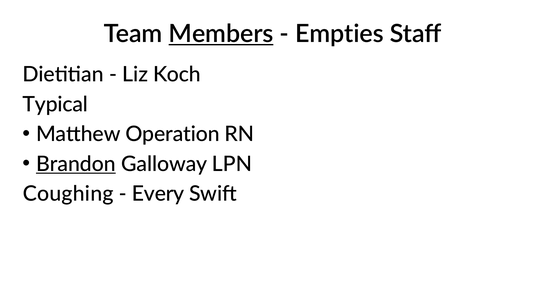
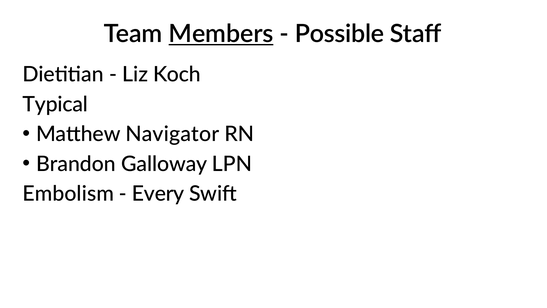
Empties: Empties -> Possible (340, 34)
Operation: Operation -> Navigator (172, 134)
Brandon underline: present -> none (76, 164)
Coughing: Coughing -> Embolism (68, 194)
